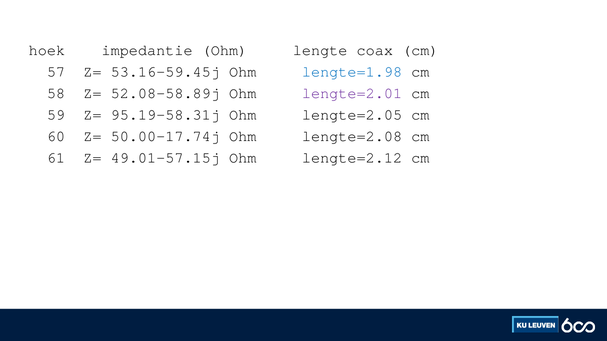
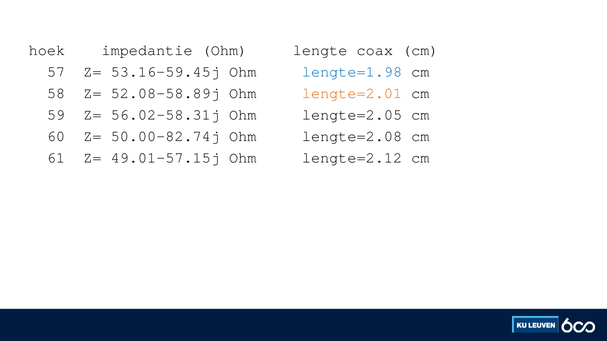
lengte=2.01 colour: purple -> orange (352, 93)
95.19-58.31j: 95.19-58.31j -> 56.02-58.31j (165, 115)
50.00-17.74j: 50.00-17.74j -> 50.00-82.74j (165, 136)
